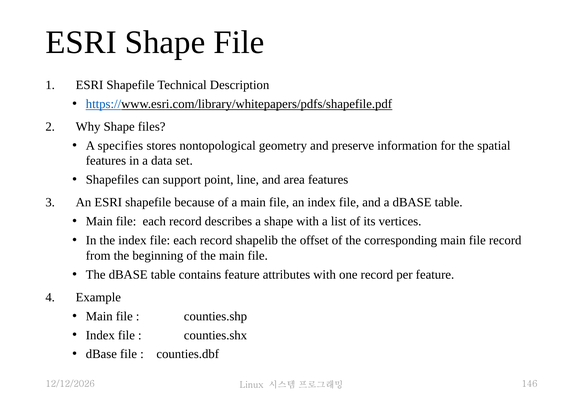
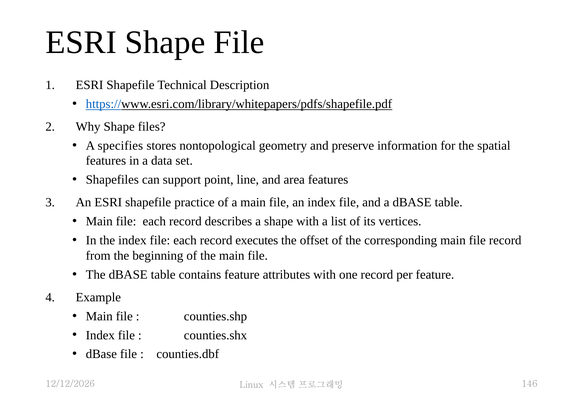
because: because -> practice (194, 203)
shapelib: shapelib -> executes (257, 241)
